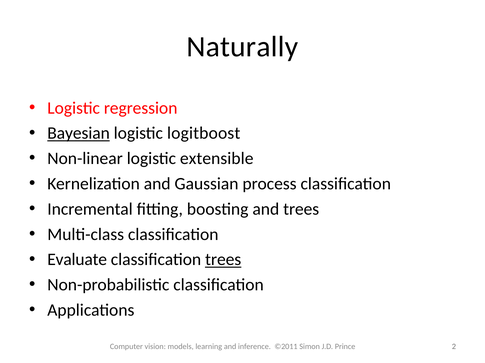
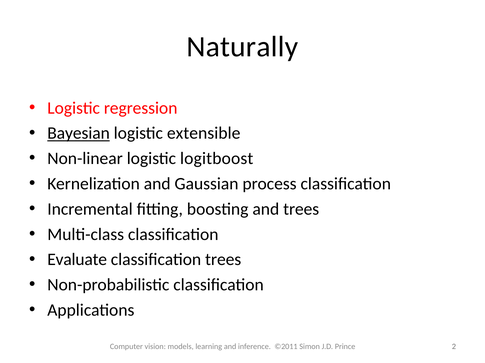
logitboost: logitboost -> extensible (204, 133)
extensible: extensible -> logitboost (217, 159)
trees underline: present -> none (223, 260)
